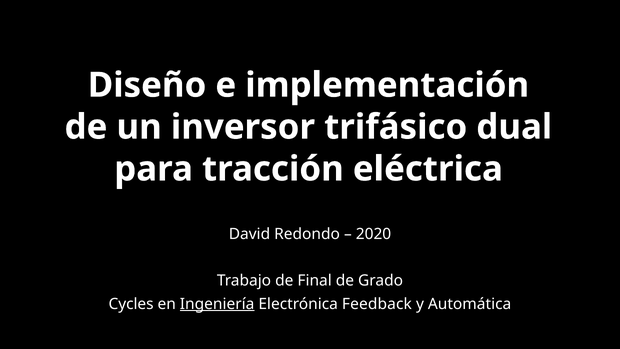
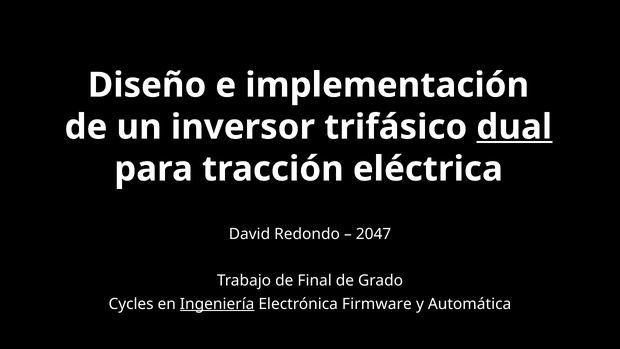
dual underline: none -> present (514, 127)
2020: 2020 -> 2047 (374, 234)
Feedback: Feedback -> Firmware (377, 304)
